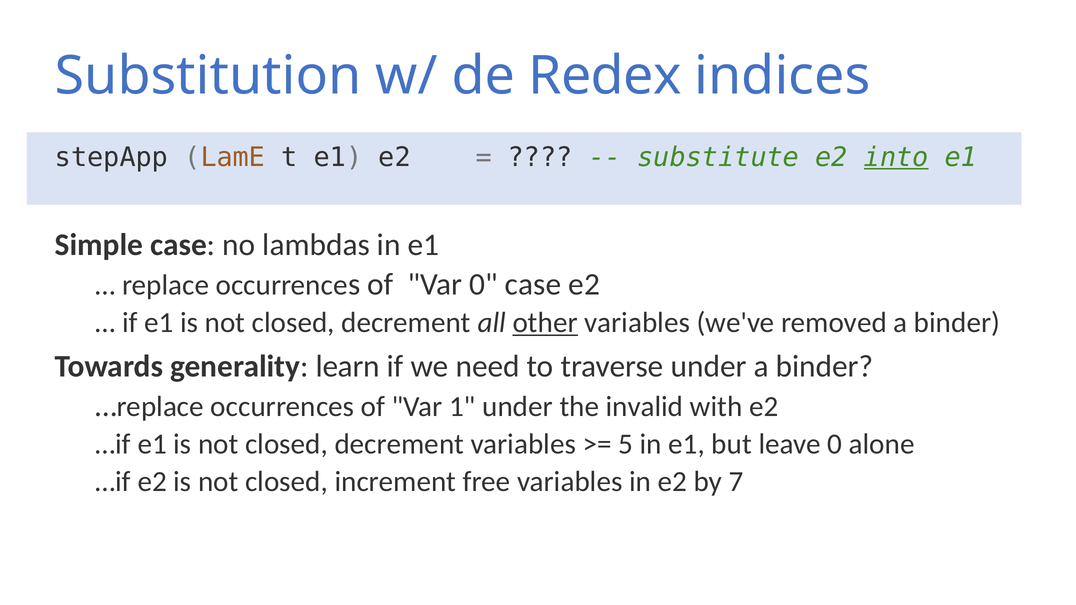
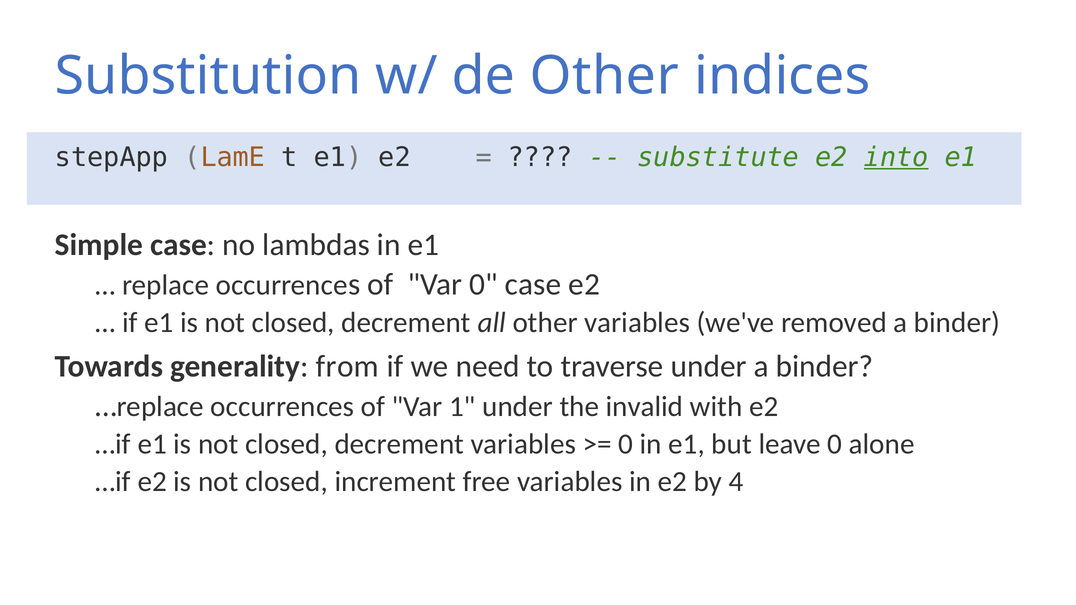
de Redex: Redex -> Other (604, 76)
other underline: present -> none (545, 323)
learn: learn -> from (347, 367)
5: 5 -> 0 (626, 445)
7: 7 -> 4 (736, 482)
